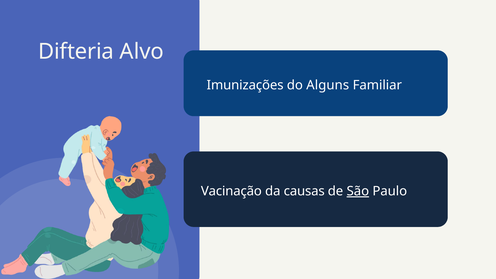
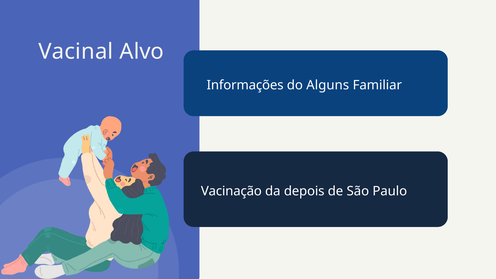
Difteria: Difteria -> Vacinal (76, 52)
Imunizações: Imunizações -> Informações (245, 85)
causas: causas -> depois (304, 191)
São underline: present -> none (358, 191)
